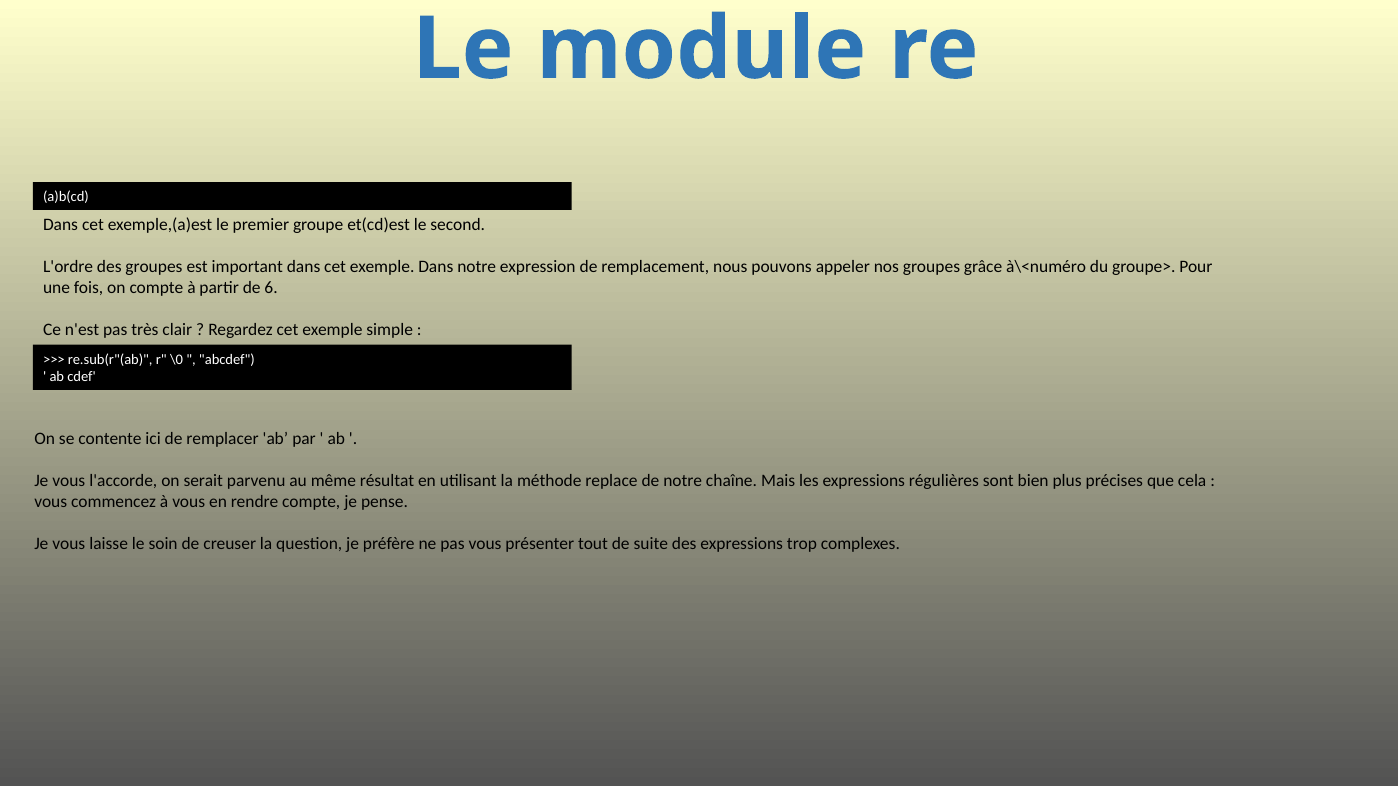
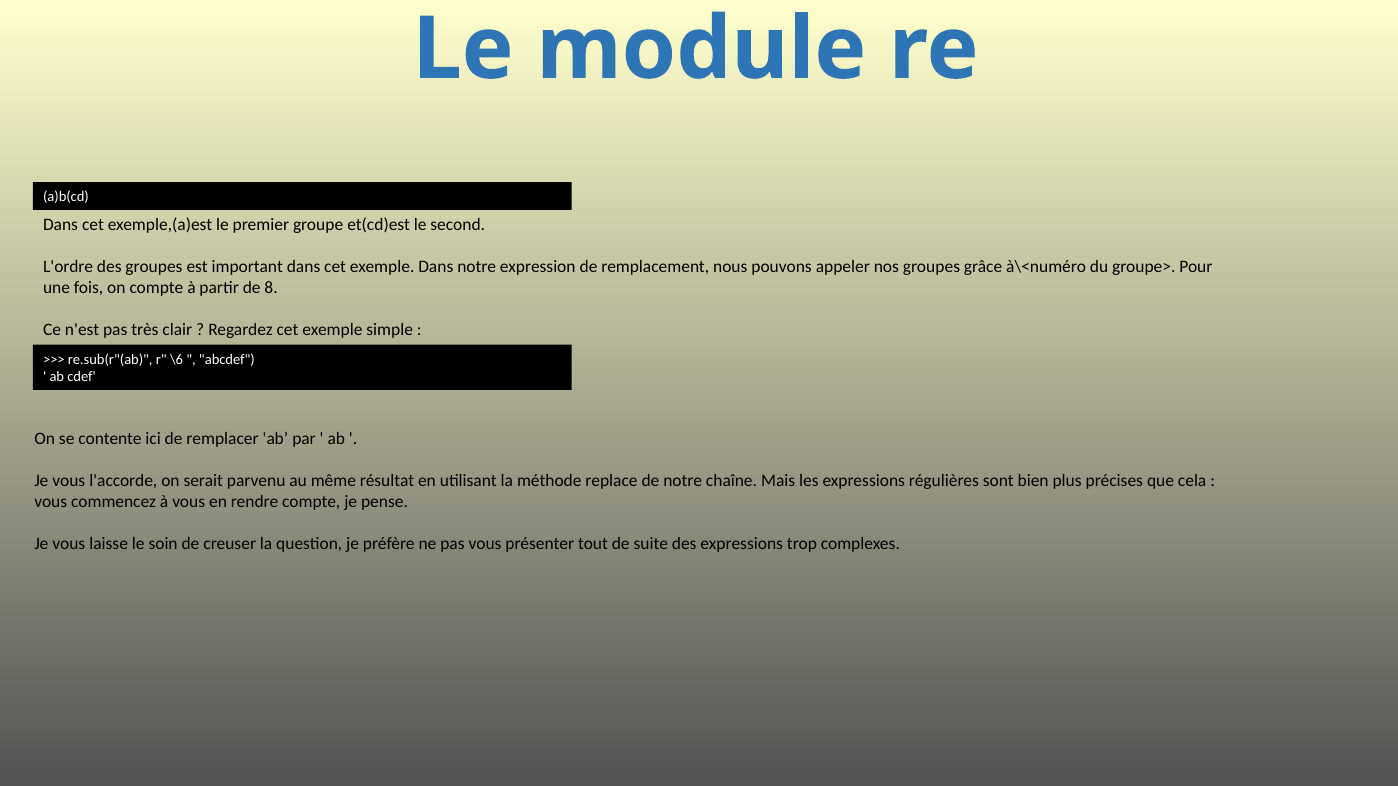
6: 6 -> 8 (271, 288)
\0: \0 -> \6 (177, 360)
